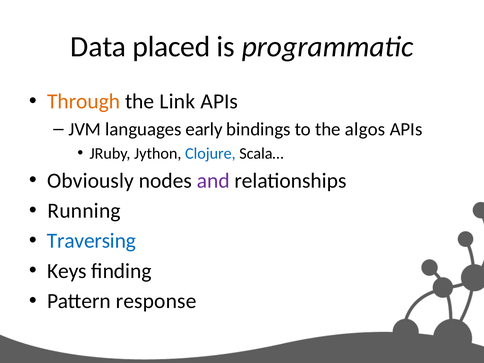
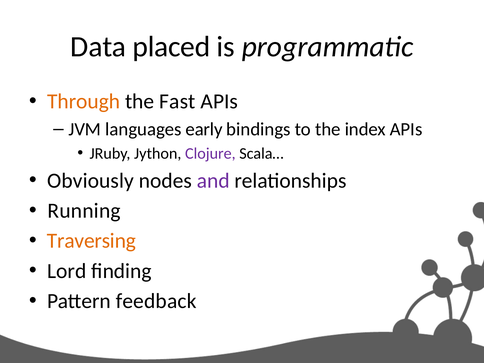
Link: Link -> Fast (177, 102)
algos: algos -> index (365, 129)
Clojure colour: blue -> purple (210, 153)
Traversing colour: blue -> orange (91, 241)
Keys: Keys -> Lord (67, 271)
response: response -> feedback (156, 301)
